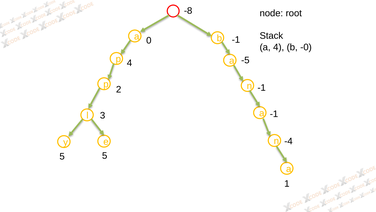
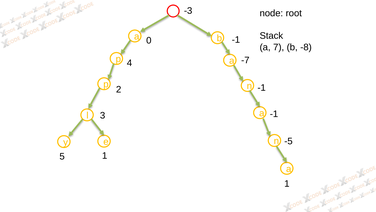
-8: -8 -> -3 (188, 11)
a 4: 4 -> 7 (279, 47)
-0: -0 -> -8 (306, 47)
-5: -5 -> -7 (245, 60)
-4: -4 -> -5 (288, 141)
5 5: 5 -> 1 (105, 155)
